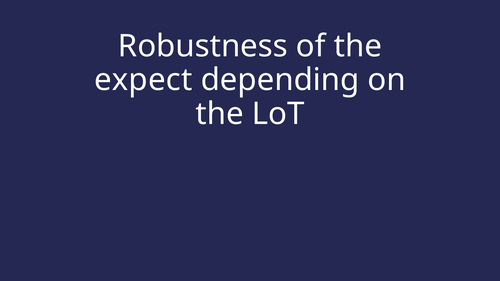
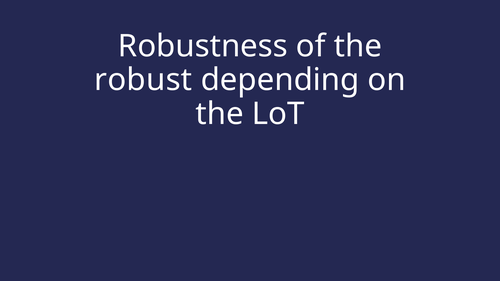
expect: expect -> robust (143, 80)
